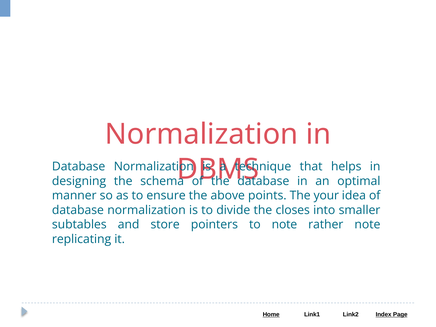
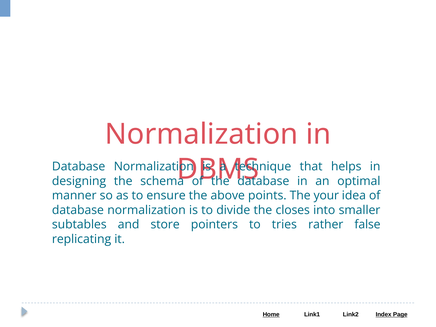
to note: note -> tries (284, 225)
rather note: note -> false (368, 225)
